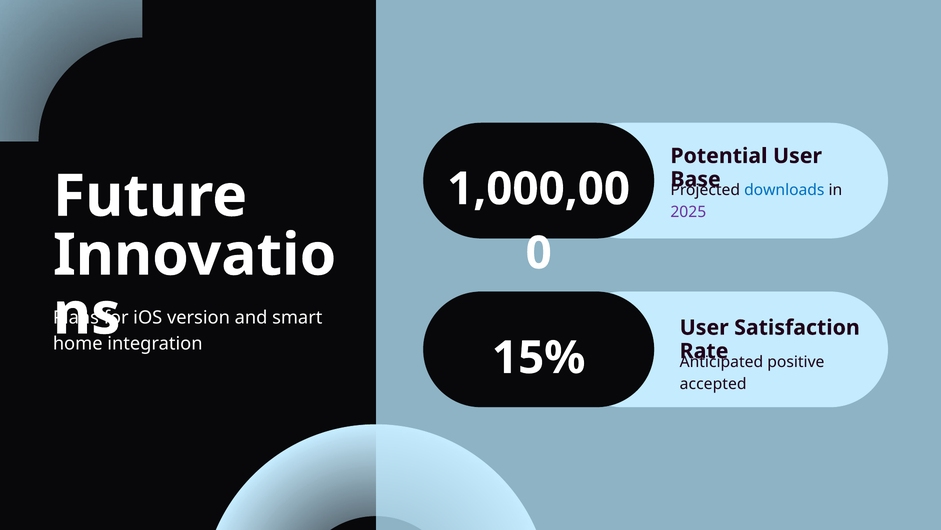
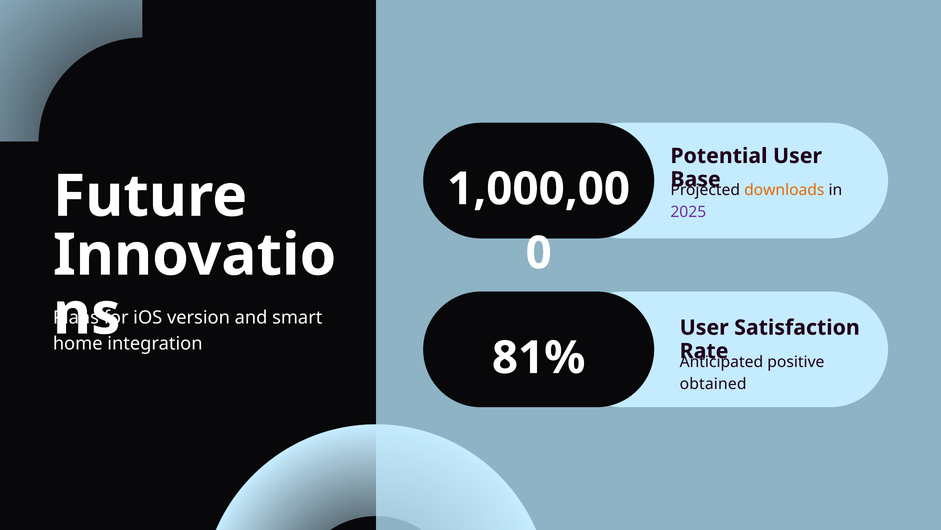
downloads colour: blue -> orange (784, 190)
15%: 15% -> 81% (539, 357)
accepted: accepted -> obtained (713, 383)
